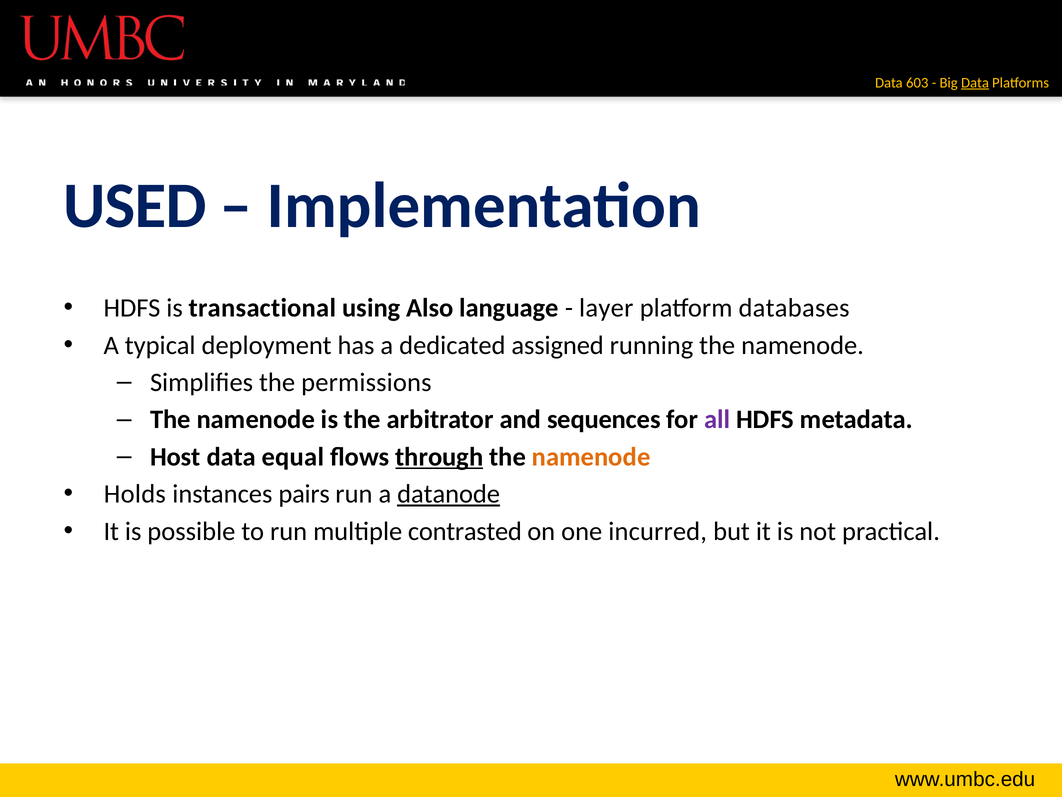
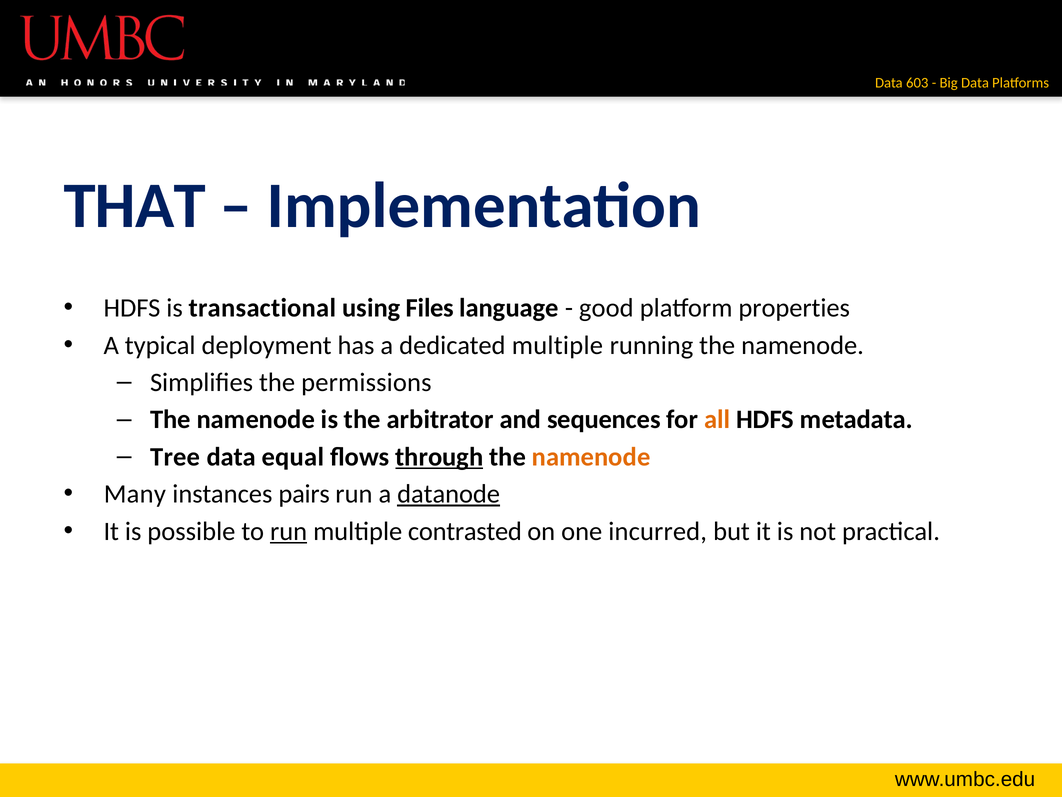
Data underline: present -> none (975, 83)
USED: USED -> THAT (135, 205)
Also: Also -> Files (430, 308)
layer: layer -> good (606, 308)
databases: databases -> properties (794, 308)
dedicated assigned: assigned -> multiple (557, 345)
all colour: purple -> orange (717, 419)
Host: Host -> Tree (175, 457)
Holds: Holds -> Many (135, 494)
run underline: none -> present (289, 531)
